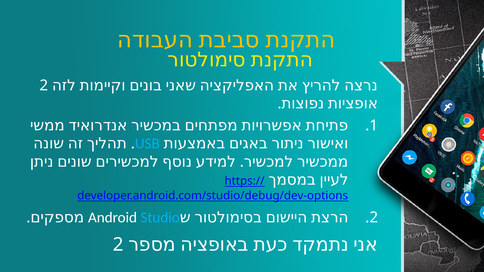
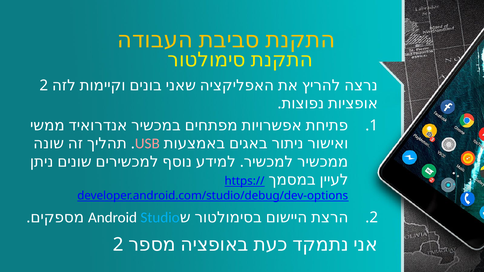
USB colour: light blue -> pink (147, 144)
